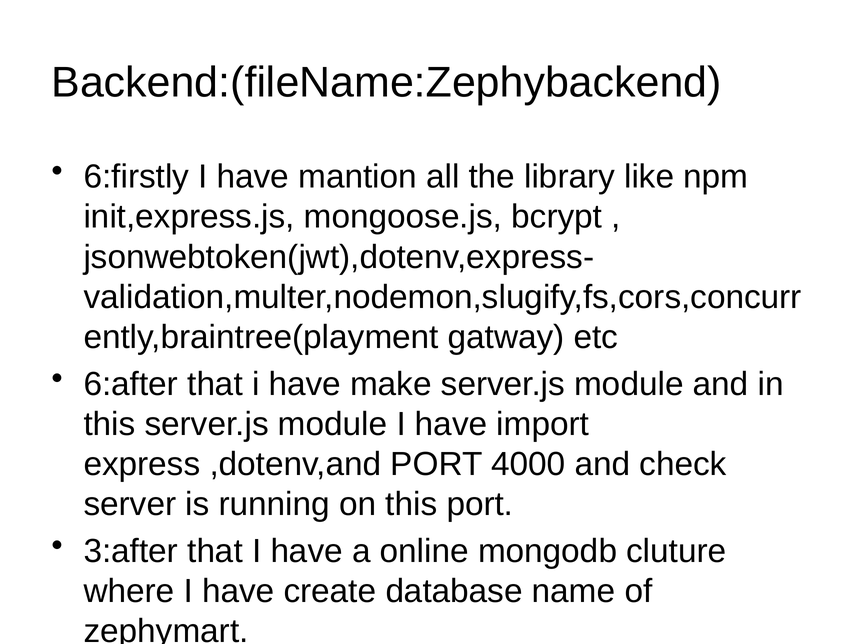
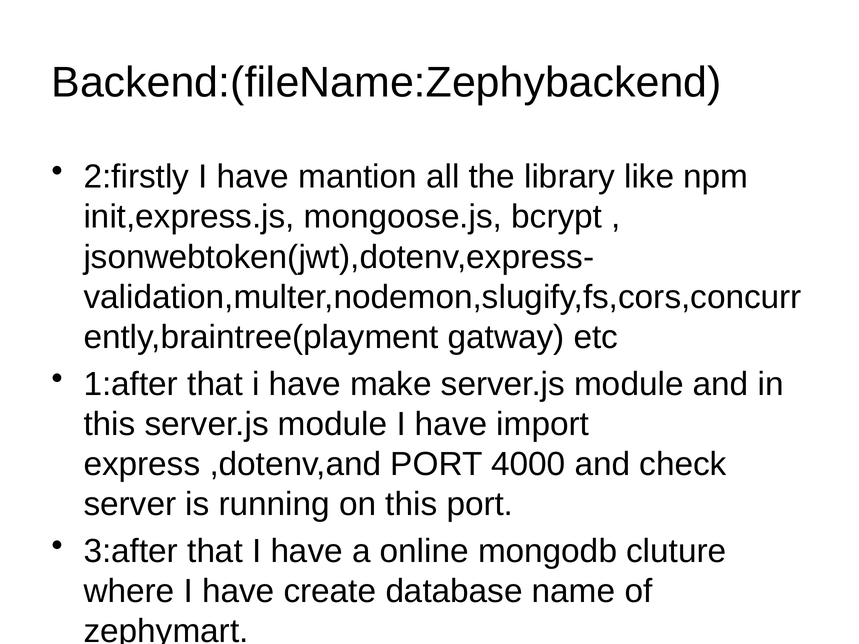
6:firstly: 6:firstly -> 2:firstly (136, 177)
6:after: 6:after -> 1:after (131, 384)
